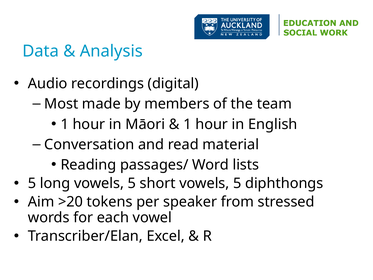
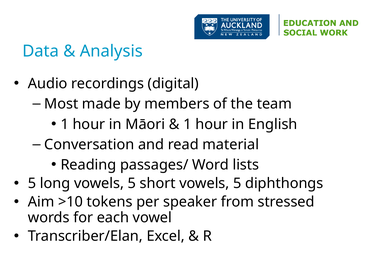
>20: >20 -> >10 (71, 202)
